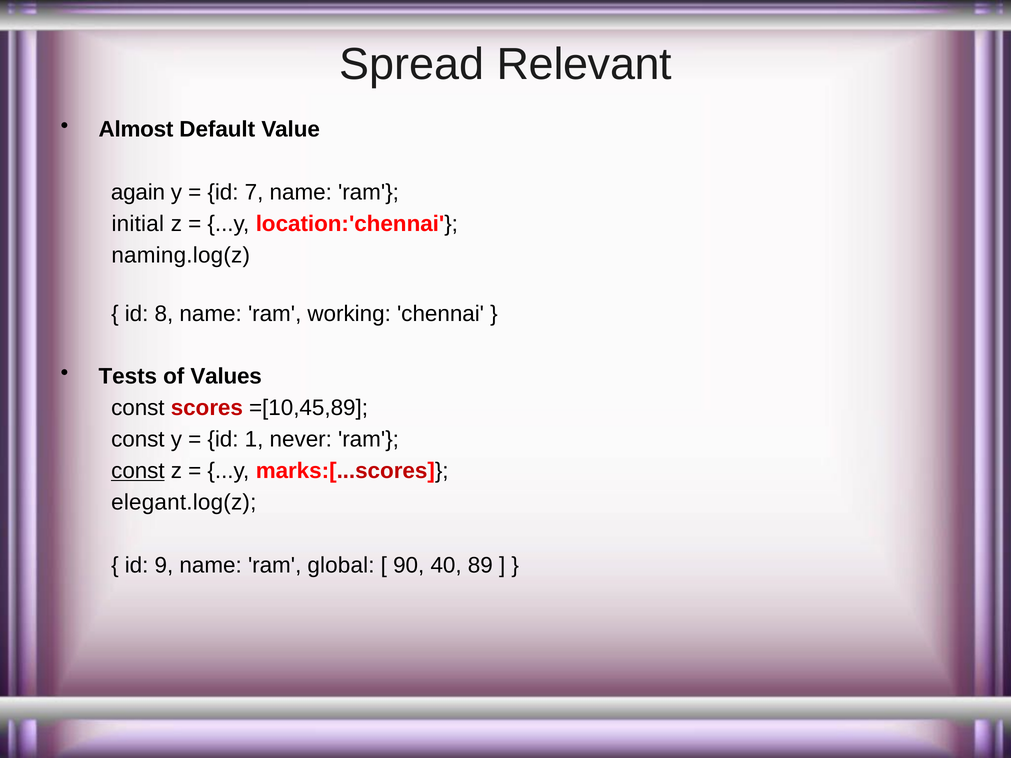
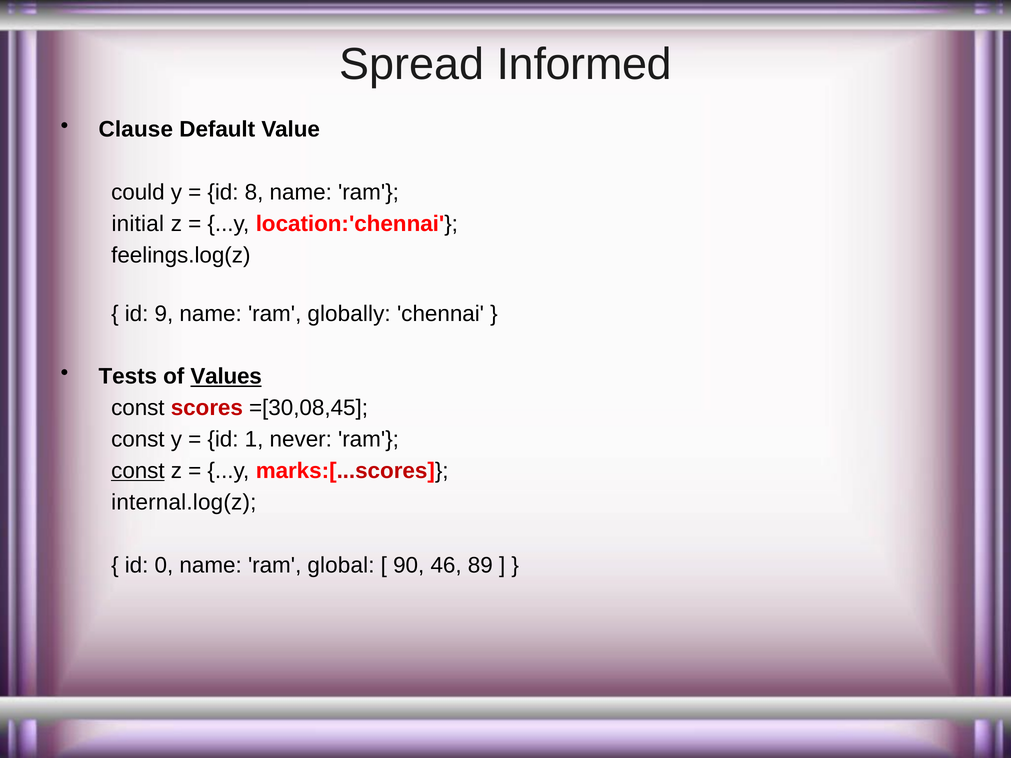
Relevant: Relevant -> Informed (584, 65)
Almost: Almost -> Clause (136, 130)
again: again -> could (138, 193)
7: 7 -> 8 (254, 193)
naming.log(z: naming.log(z -> feelings.log(z (181, 255)
8: 8 -> 9 (164, 314)
working: working -> globally (349, 314)
Values underline: none -> present (226, 377)
=[10,45,89: =[10,45,89 -> =[30,08,45 (309, 408)
elegant.log(z: elegant.log(z -> internal.log(z (184, 502)
9: 9 -> 0 (164, 565)
40: 40 -> 46 (446, 565)
